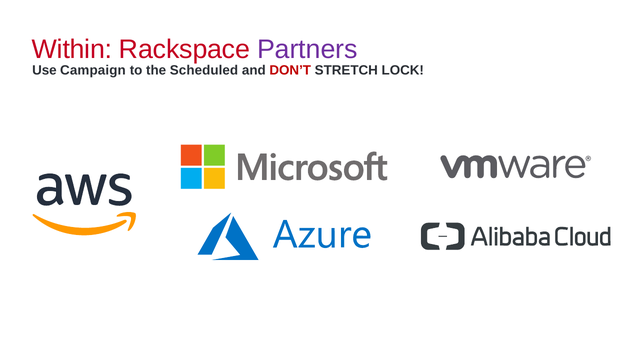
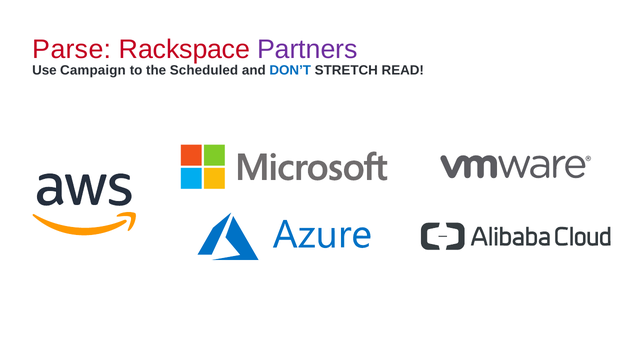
Within: Within -> Parse (72, 49)
DON’T colour: red -> blue (290, 70)
LOCK: LOCK -> READ (403, 70)
